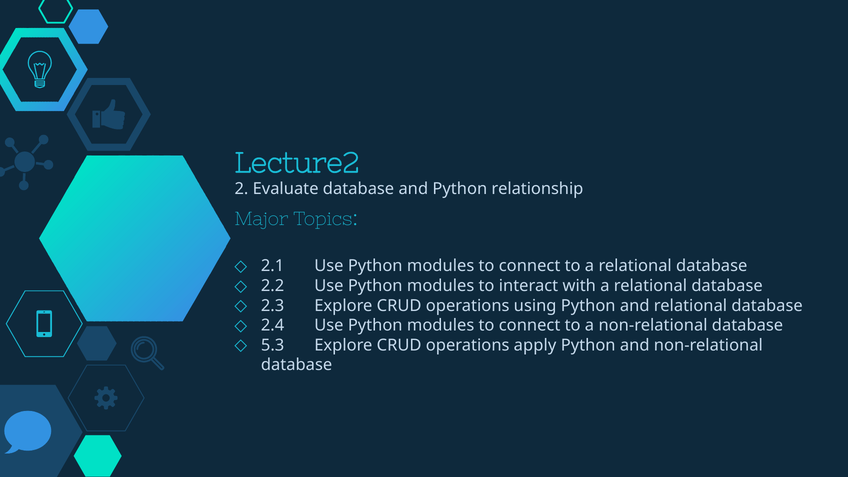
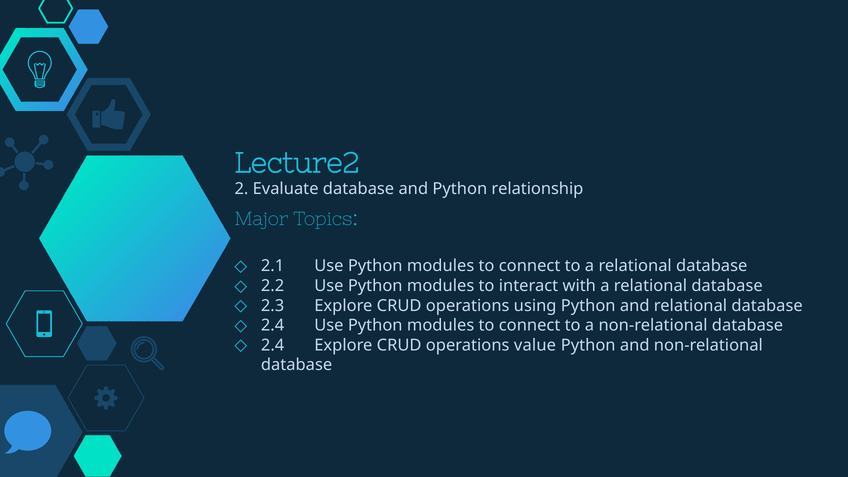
5.3: 5.3 -> 2.4 (273, 345)
apply: apply -> value (535, 345)
